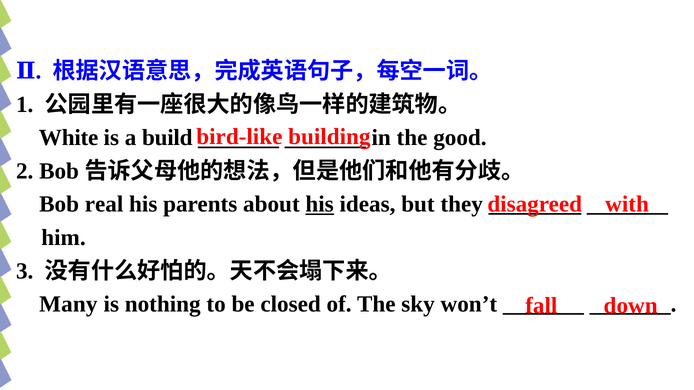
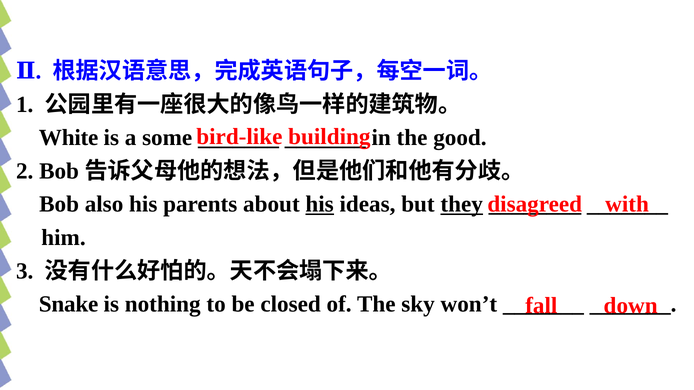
build: build -> some (167, 138)
real: real -> also (104, 204)
they underline: none -> present (462, 204)
Many: Many -> Snake (69, 304)
